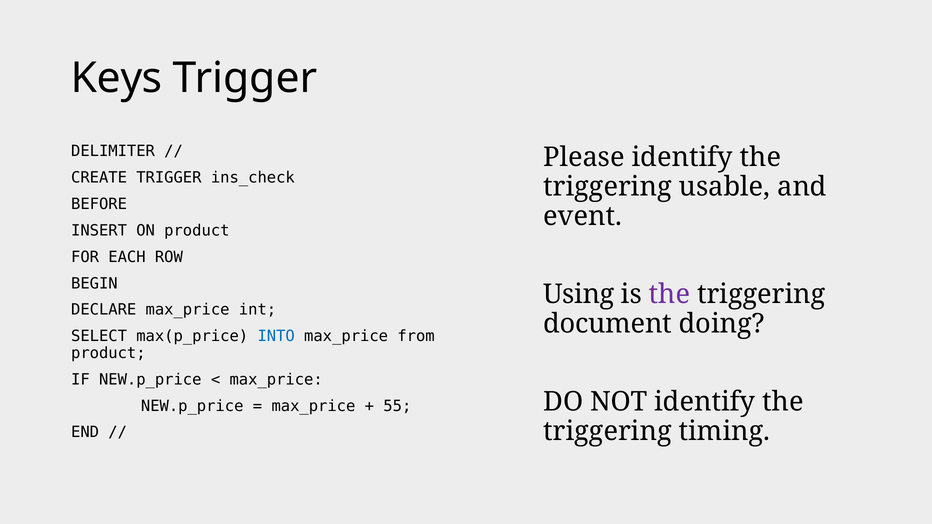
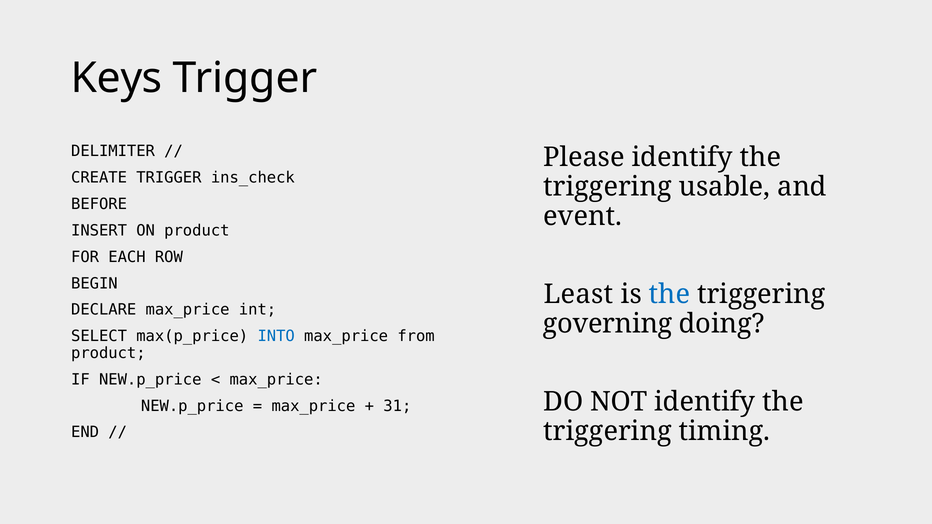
Using: Using -> Least (579, 294)
the colour: purple -> blue (669, 294)
document: document -> governing (608, 324)
55: 55 -> 31 (397, 406)
